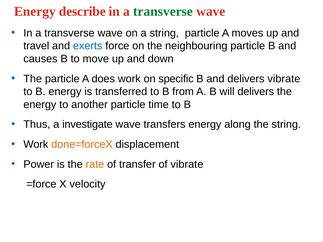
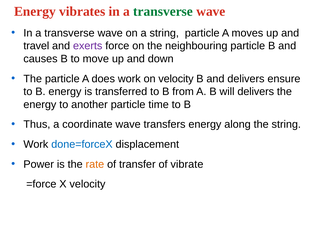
describe: describe -> vibrates (82, 11)
exerts colour: blue -> purple (88, 46)
on specific: specific -> velocity (176, 79)
delivers vibrate: vibrate -> ensure (284, 79)
investigate: investigate -> coordinate (87, 125)
done=forceX colour: orange -> blue (82, 144)
